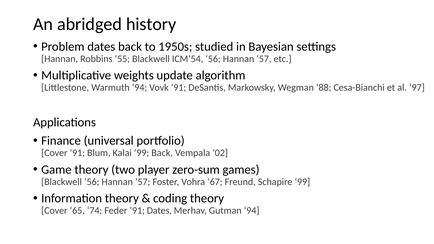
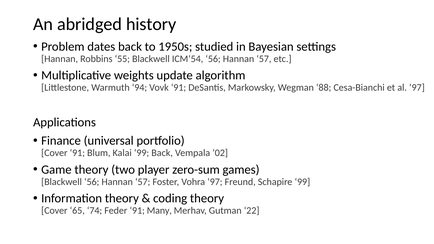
Vohra 67: 67 -> 97 (215, 182)
91 Dates: Dates -> Many (159, 211)
Gutman 94: 94 -> 22 (252, 211)
